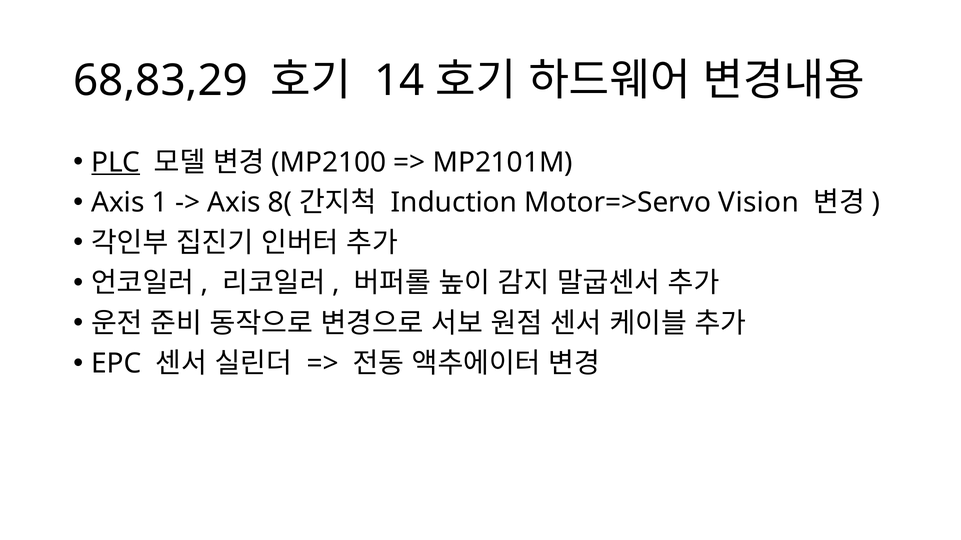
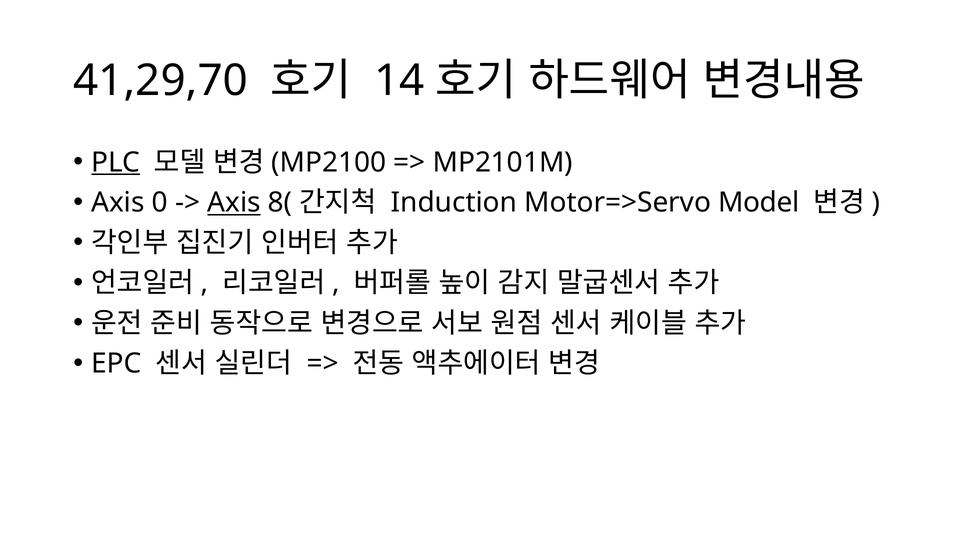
68,83,29: 68,83,29 -> 41,29,70 (161, 81)
1: 1 -> 0 (160, 203)
Axis underline: none -> present (234, 203)
Vision: Vision -> Model (759, 203)
